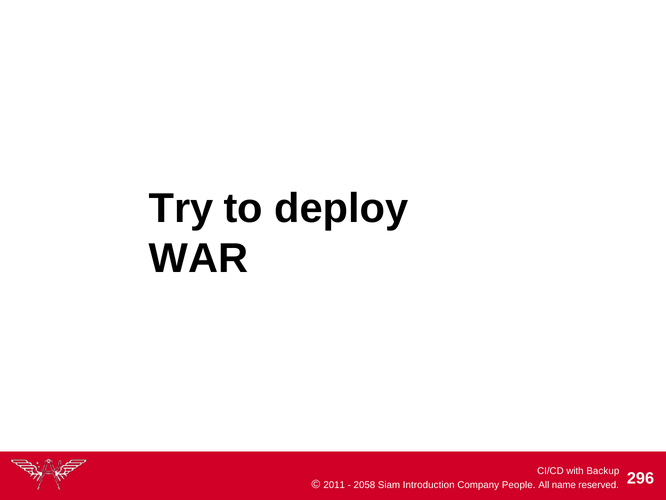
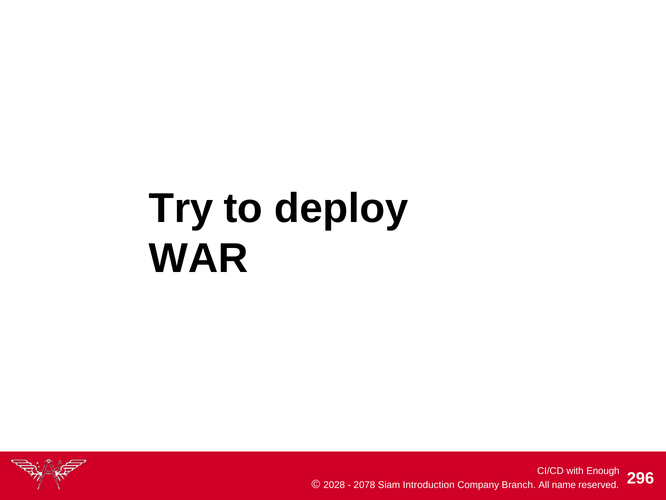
Backup: Backup -> Enough (603, 471)
2011: 2011 -> 2028 (334, 485)
2058: 2058 -> 2078 (364, 485)
People: People -> Branch (519, 485)
